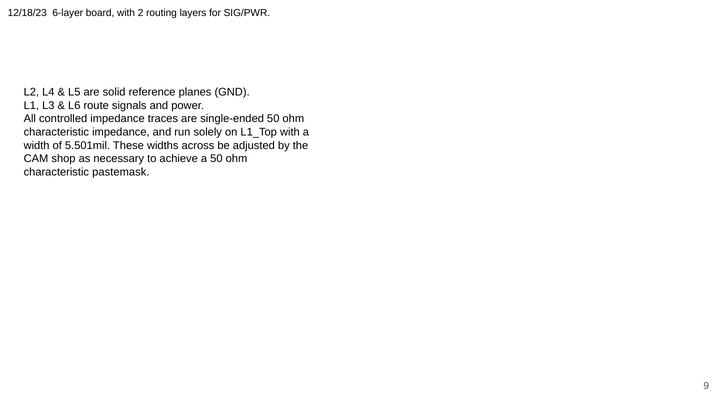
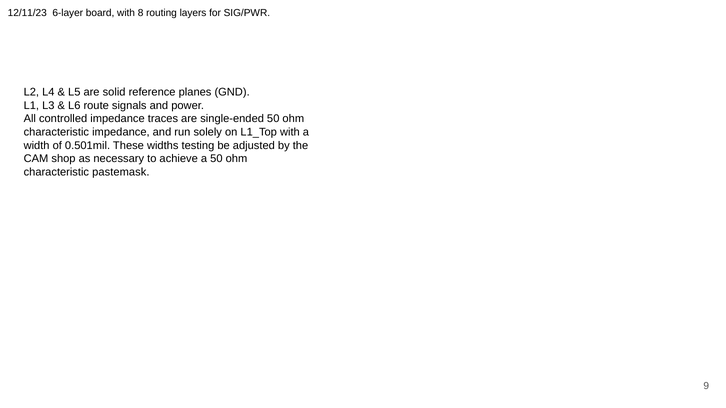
12/18/23: 12/18/23 -> 12/11/23 (27, 13)
2: 2 -> 8 (141, 13)
5.501mil: 5.501mil -> 0.501mil (88, 146)
across: across -> testing (198, 146)
